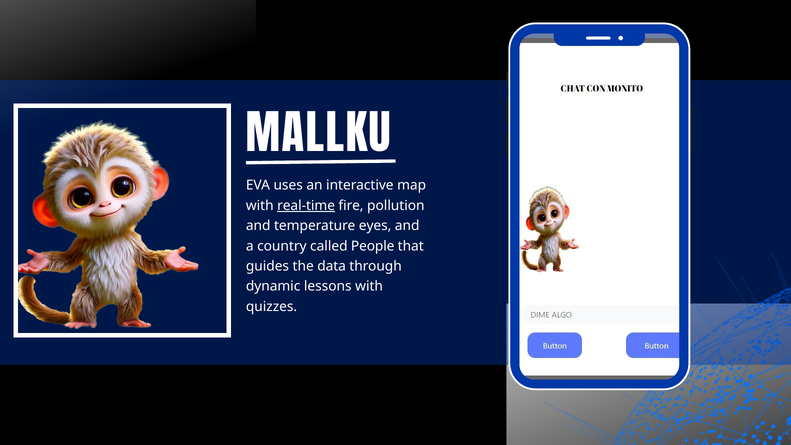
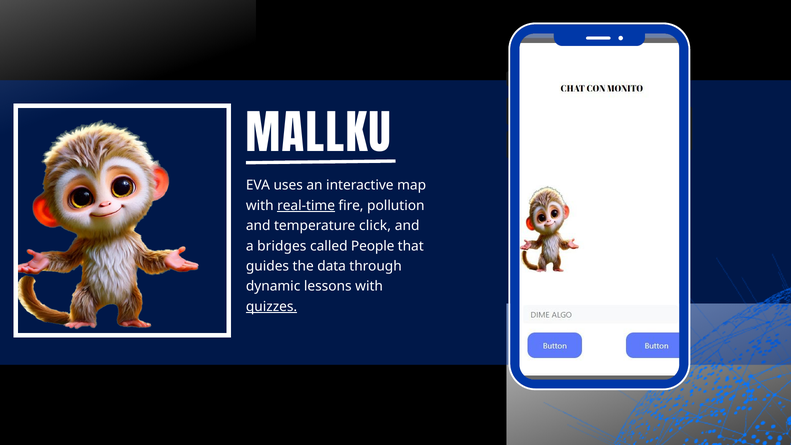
eyes: eyes -> click (375, 226)
country: country -> bridges (282, 246)
quizzes underline: none -> present (272, 306)
